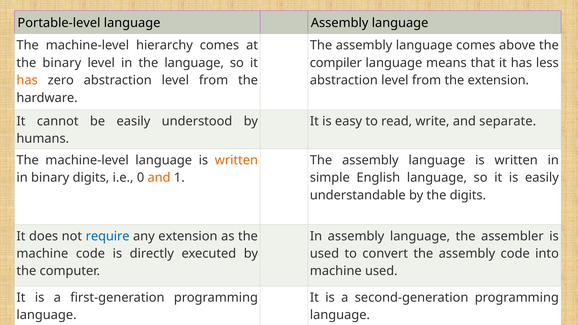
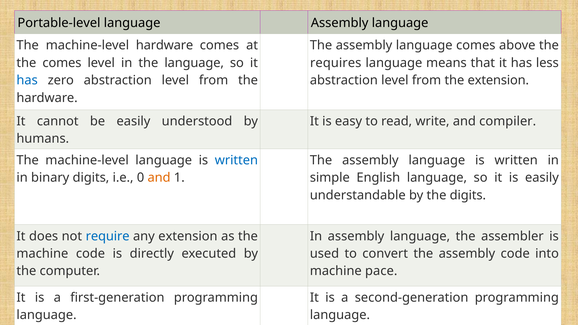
machine-level hierarchy: hierarchy -> hardware (165, 45)
the binary: binary -> comes (62, 63)
compiler: compiler -> requires (336, 63)
has colour: orange -> blue (27, 80)
separate: separate -> compiler (508, 121)
written colour: orange -> blue (236, 160)
machine used: used -> pace (381, 271)
